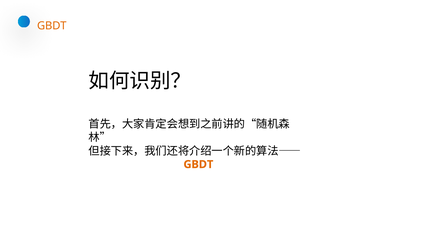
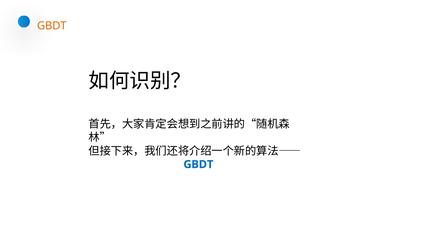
GBDT colour: orange -> blue (198, 165)
